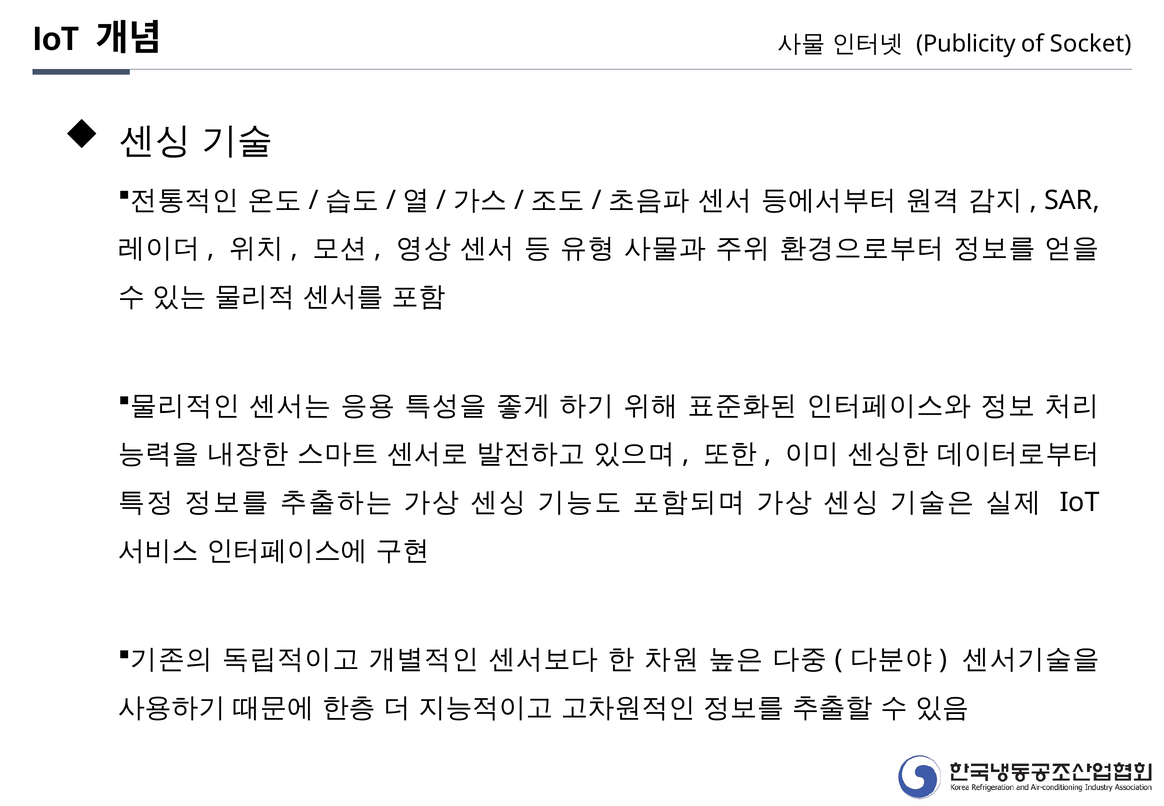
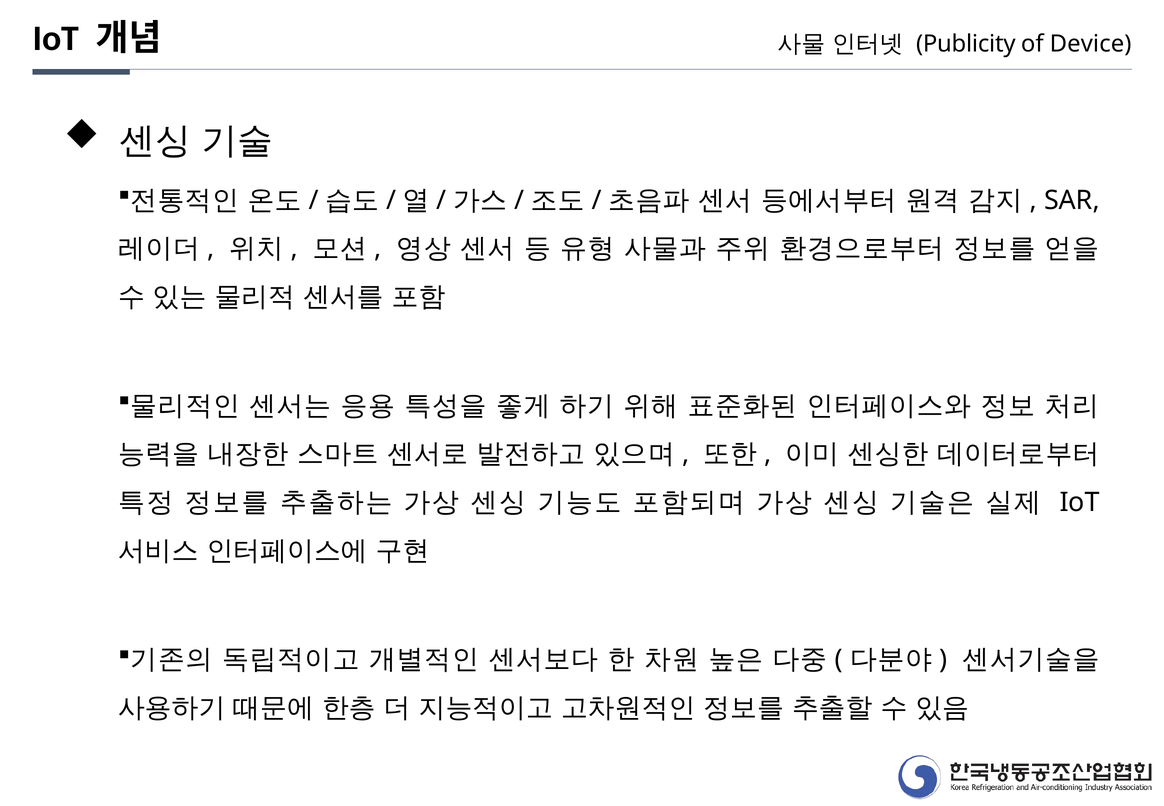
Socket: Socket -> Device (1091, 44)
